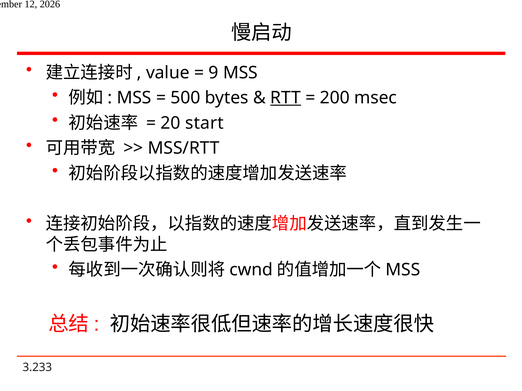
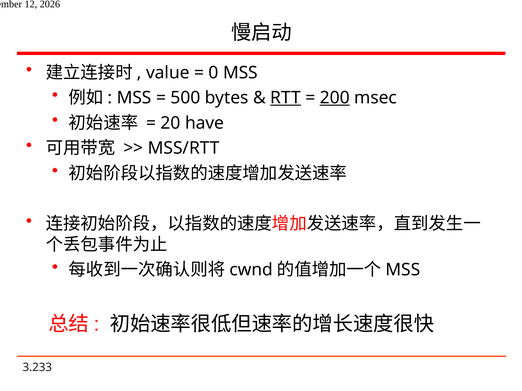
9: 9 -> 0 (213, 73)
200 underline: none -> present (335, 98)
start: start -> have (205, 123)
